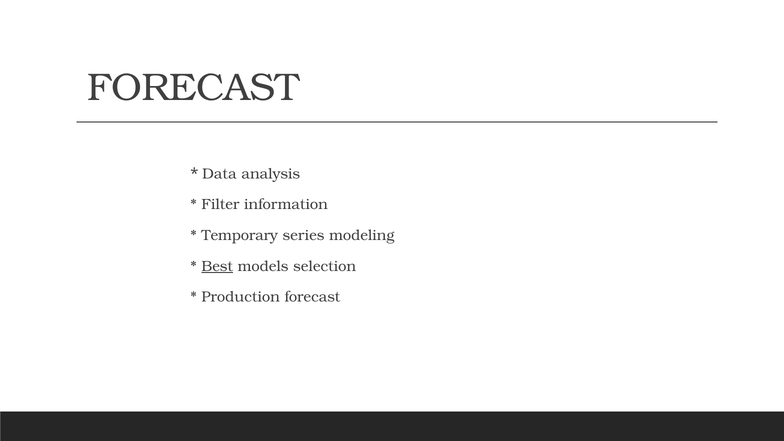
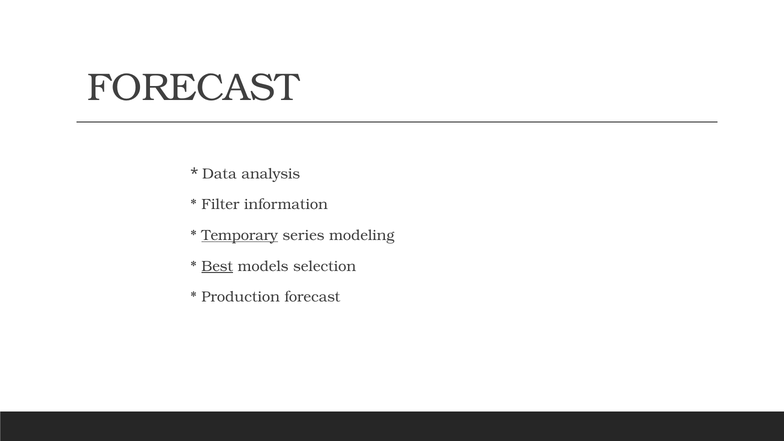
Temporary underline: none -> present (240, 235)
